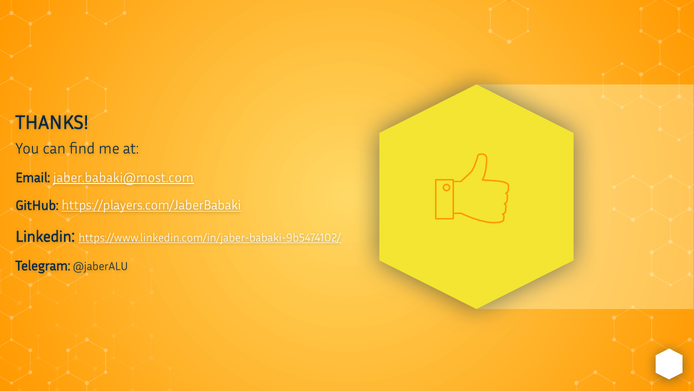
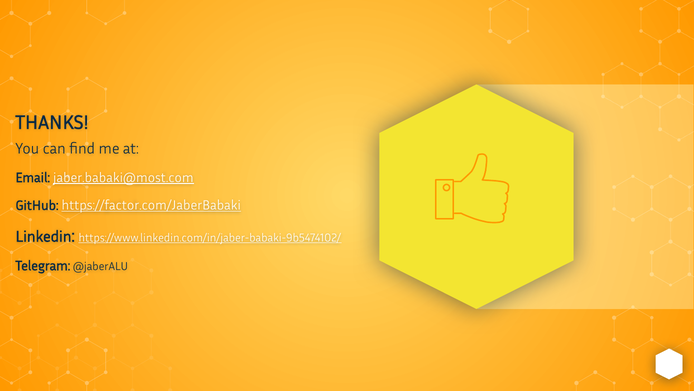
https://players.com/JaberBabaki: https://players.com/JaberBabaki -> https://factor.com/JaberBabaki (151, 205)
